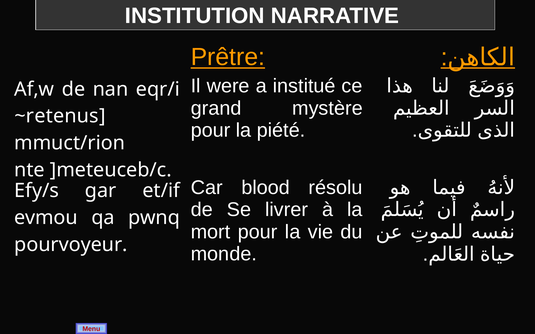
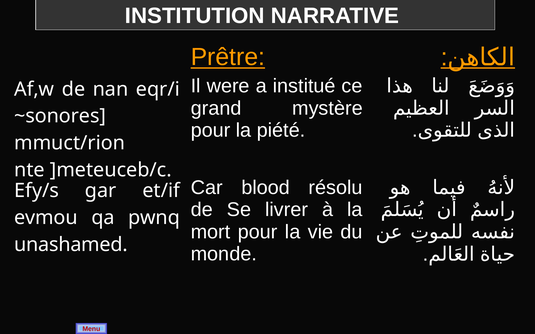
~retenus: ~retenus -> ~sonores (60, 116)
pourvoyeur: pourvoyeur -> unashamed (71, 245)
